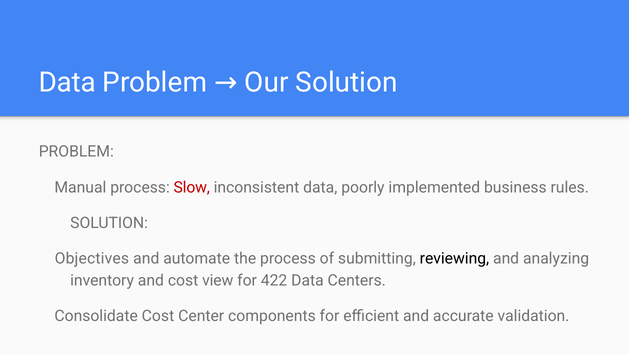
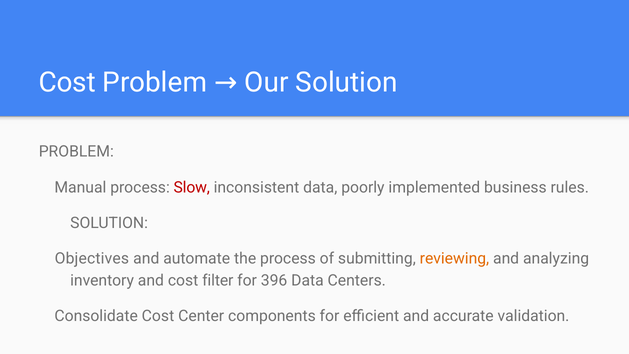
Data: Data -> Cost (67, 82)
reviewing colour: black -> orange (454, 259)
view: view -> filter (218, 280)
422: 422 -> 396 (274, 280)
